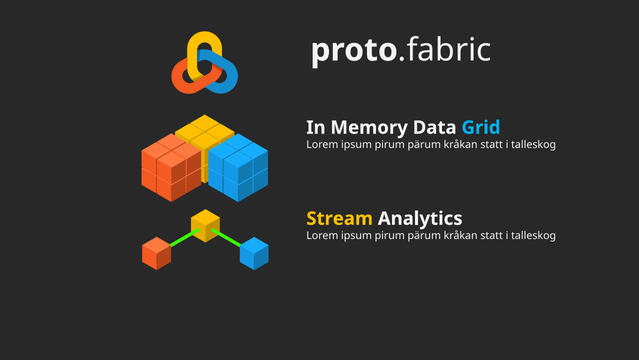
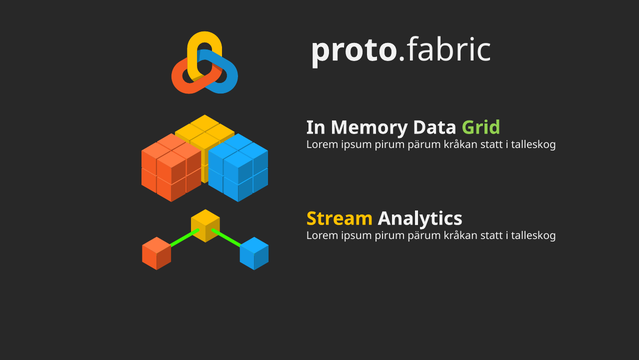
Grid colour: light blue -> light green (481, 127)
